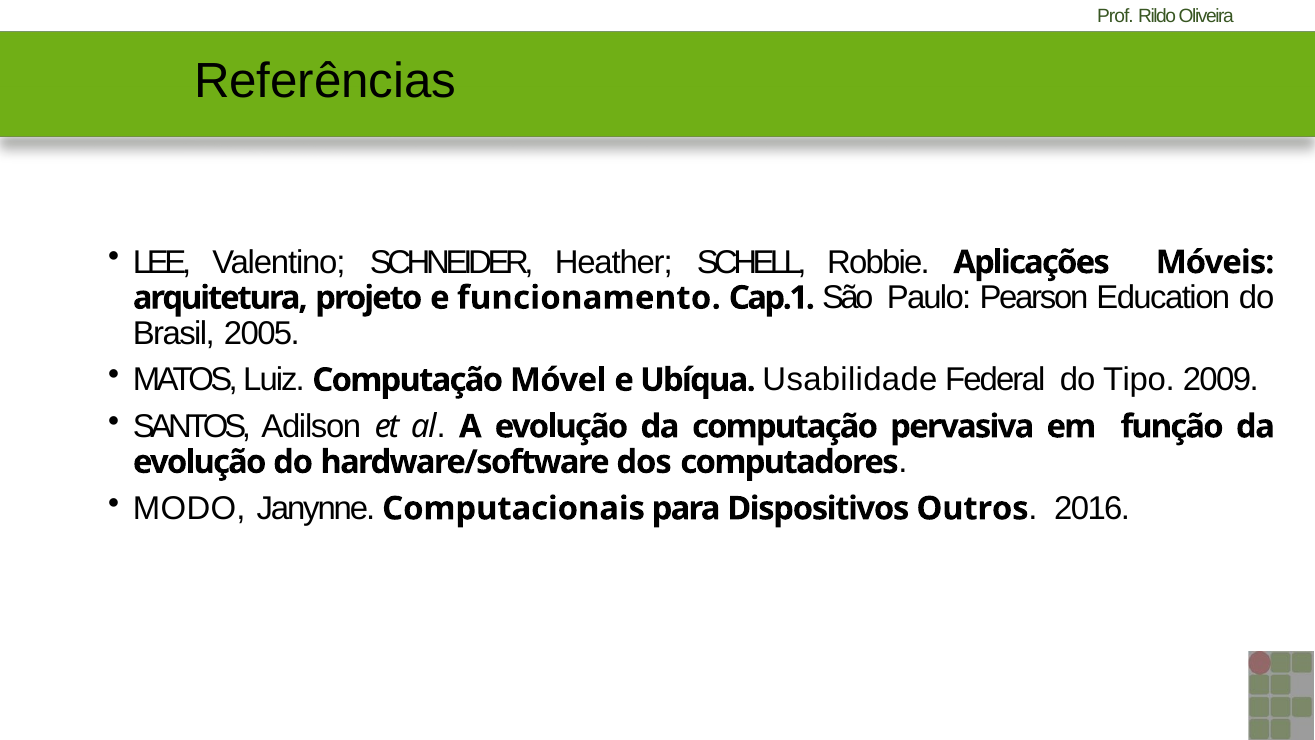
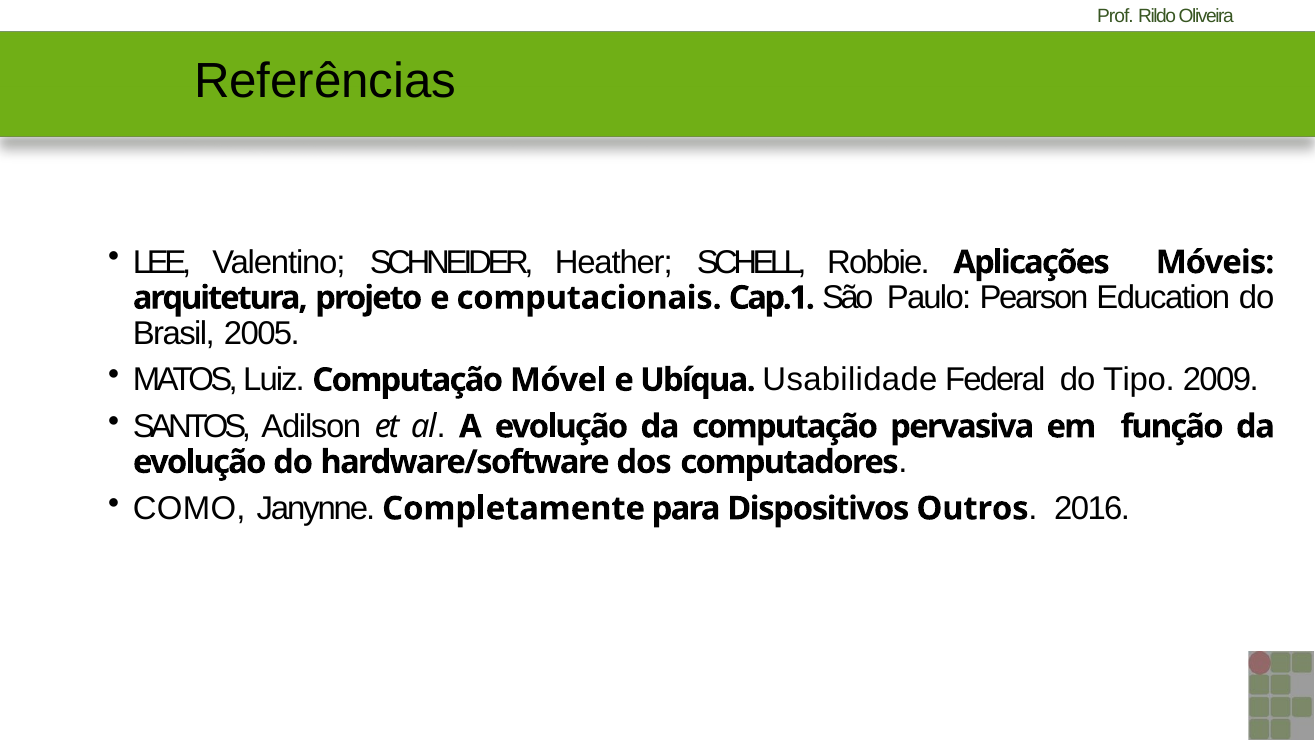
funcionamento: funcionamento -> computacionais (589, 298)
MODO: MODO -> COMO (189, 508)
Computacionais: Computacionais -> Completamente (514, 508)
